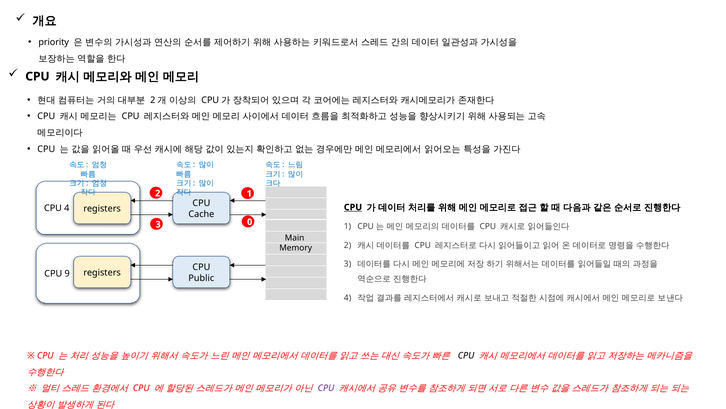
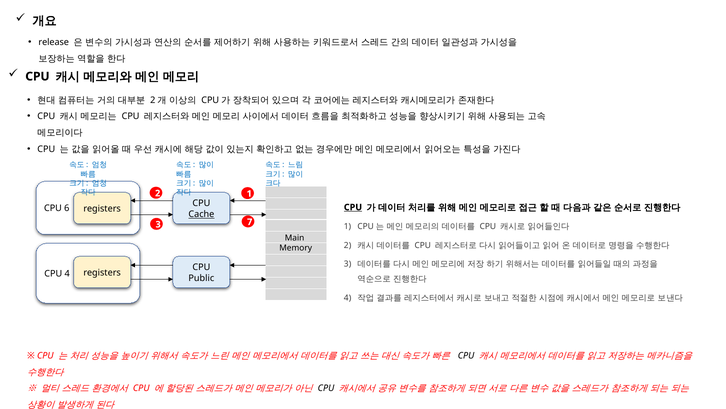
priority: priority -> release (54, 42)
CPU 4: 4 -> 6 (67, 208)
Cache underline: none -> present (201, 214)
0: 0 -> 7 (250, 222)
CPU 9: 9 -> 4 (67, 273)
CPU colour: purple -> black (326, 388)
